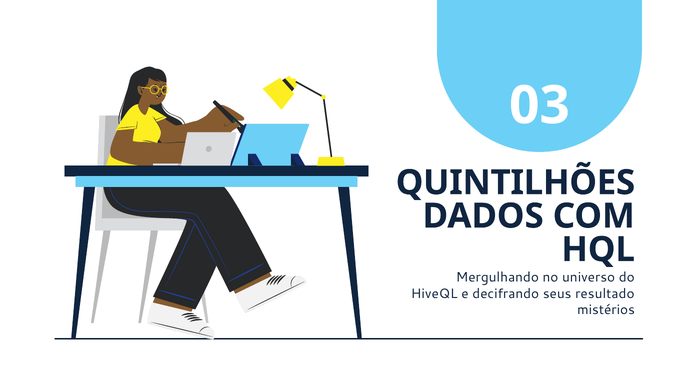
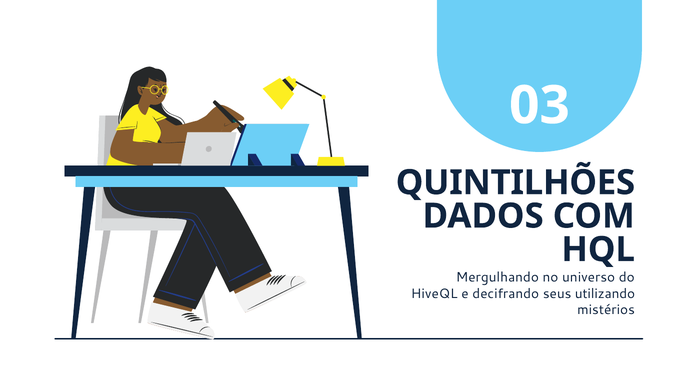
resultado: resultado -> utilizando (605, 294)
